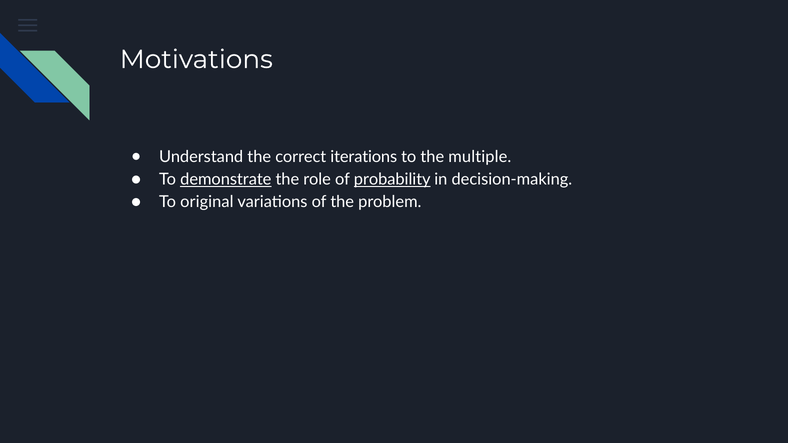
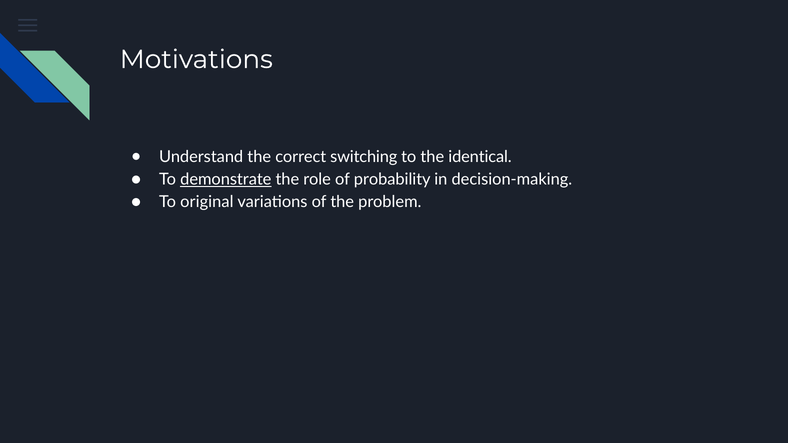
iterations: iterations -> switching (364, 157)
multiple: multiple -> identical (480, 157)
probability underline: present -> none (392, 180)
